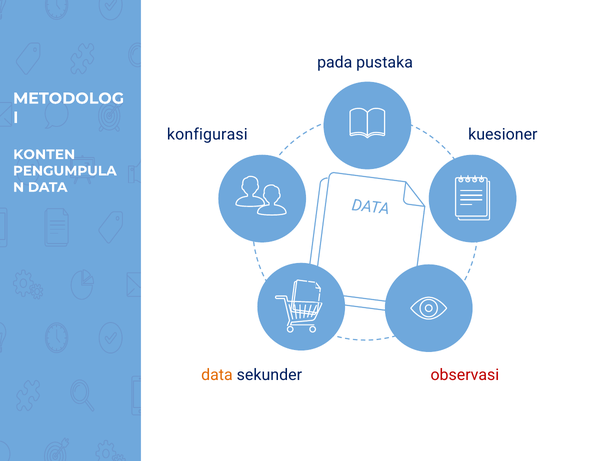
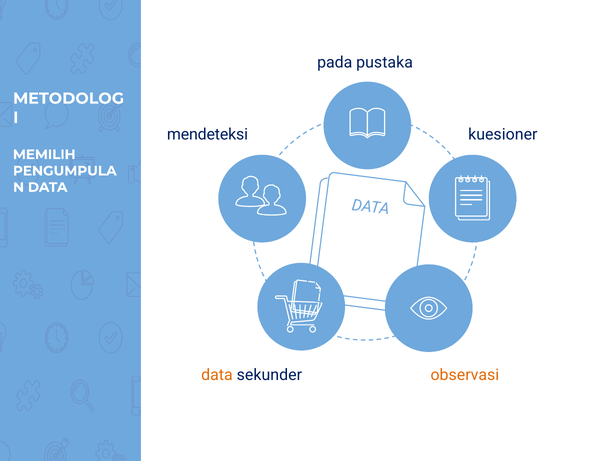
konfigurasi: konfigurasi -> mendeteksi (208, 134)
KONTEN: KONTEN -> MEMILIH (44, 155)
observasi colour: red -> orange (465, 375)
